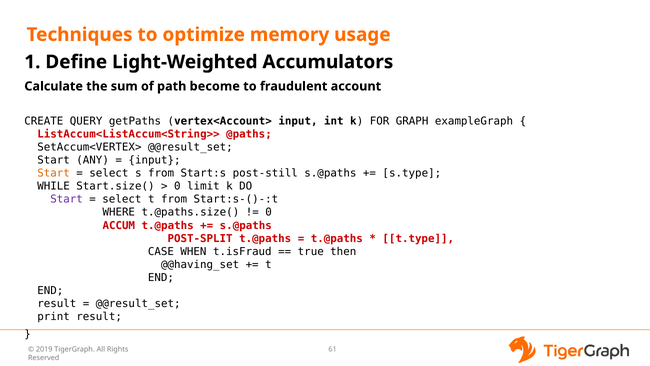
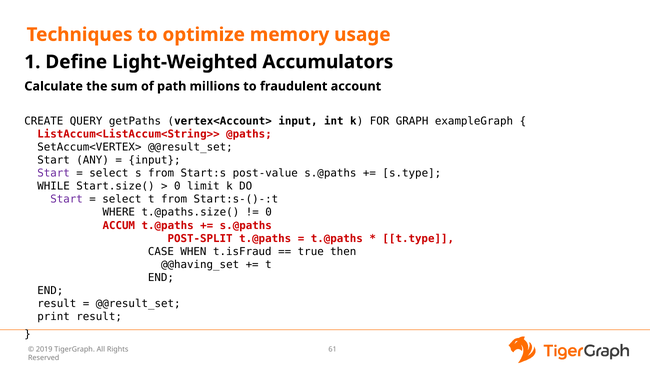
become: become -> millions (215, 86)
Start colour: orange -> purple (54, 173)
post-still: post-still -> post-value (265, 173)
